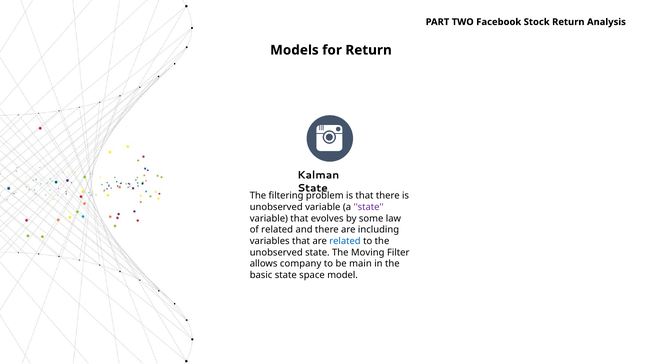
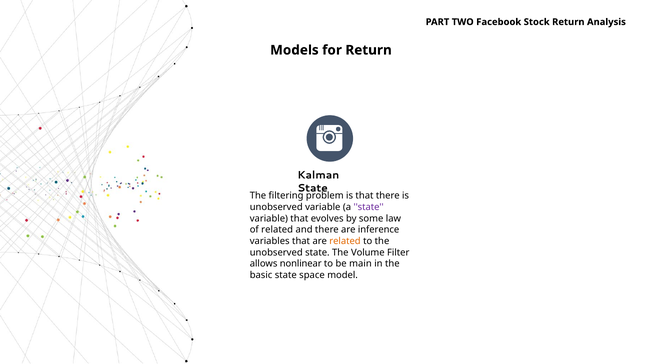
including: including -> inference (379, 230)
related colour: blue -> orange (345, 241)
Moving: Moving -> Volume (368, 252)
company: company -> nonlinear (301, 264)
